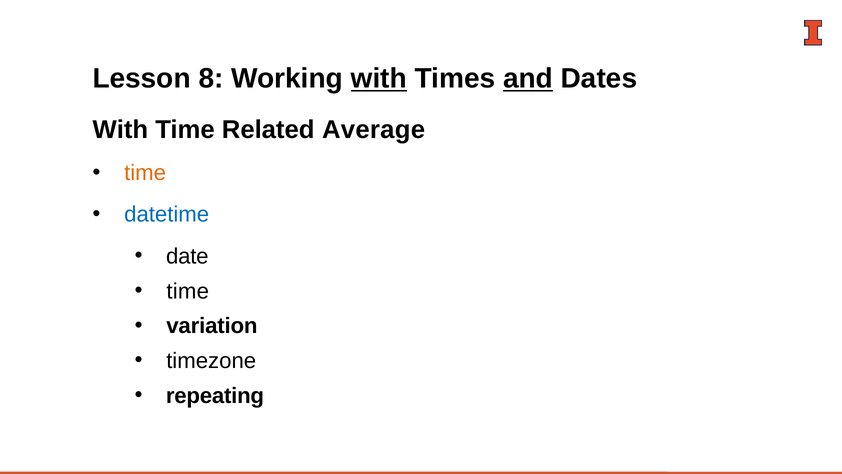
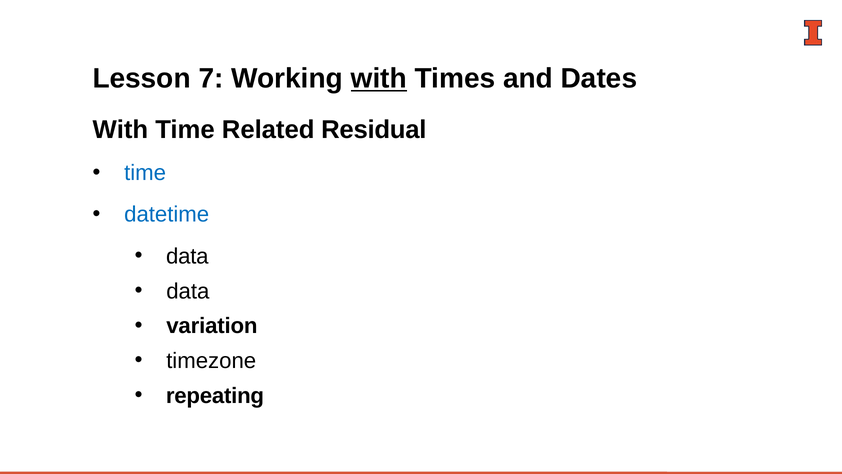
8: 8 -> 7 (211, 78)
and underline: present -> none (528, 78)
Average: Average -> Residual (374, 130)
time colour: orange -> blue (145, 173)
date: date -> data (187, 256)
time: time -> data (188, 291)
